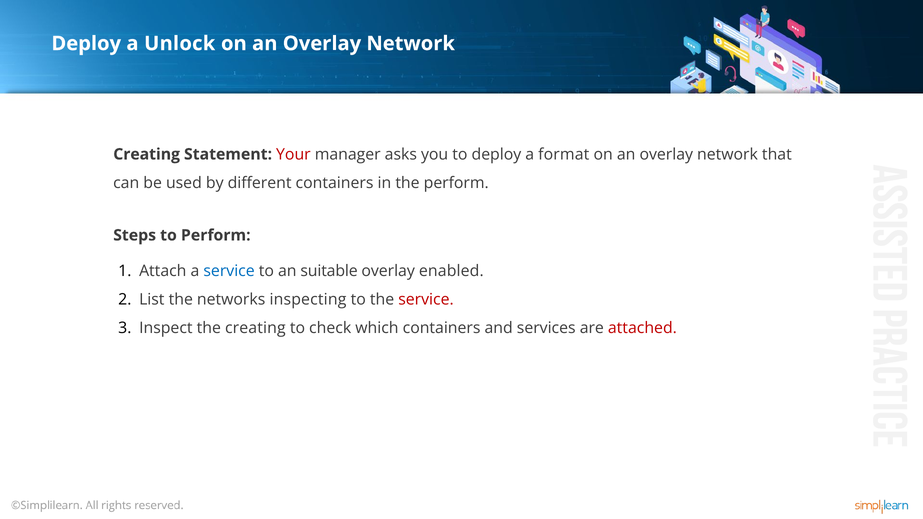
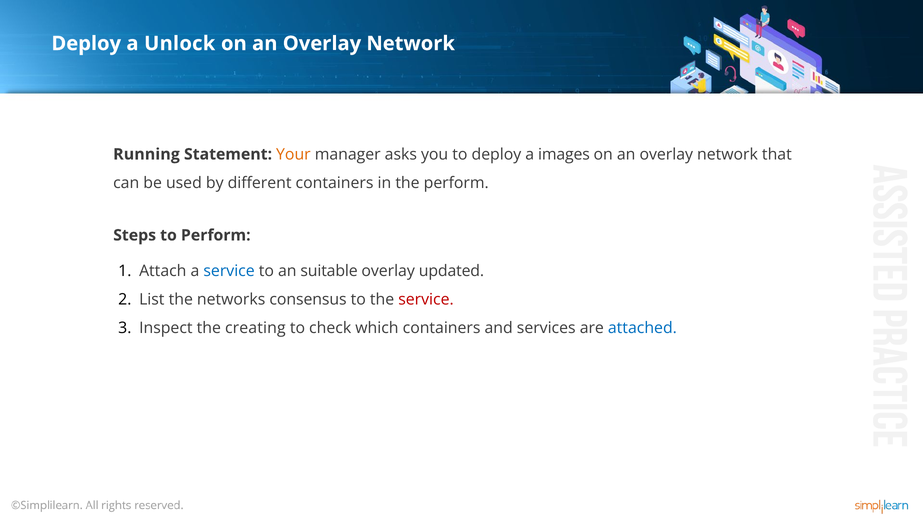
Creating: Creating -> Running (146, 154)
Your colour: red -> orange (293, 154)
format: format -> images (564, 154)
enabled: enabled -> updated (451, 271)
inspecting: inspecting -> consensus (308, 300)
attached colour: red -> blue (642, 328)
